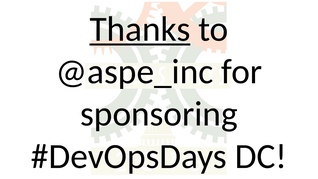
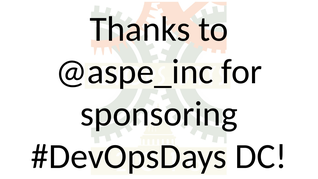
Thanks underline: present -> none (140, 29)
